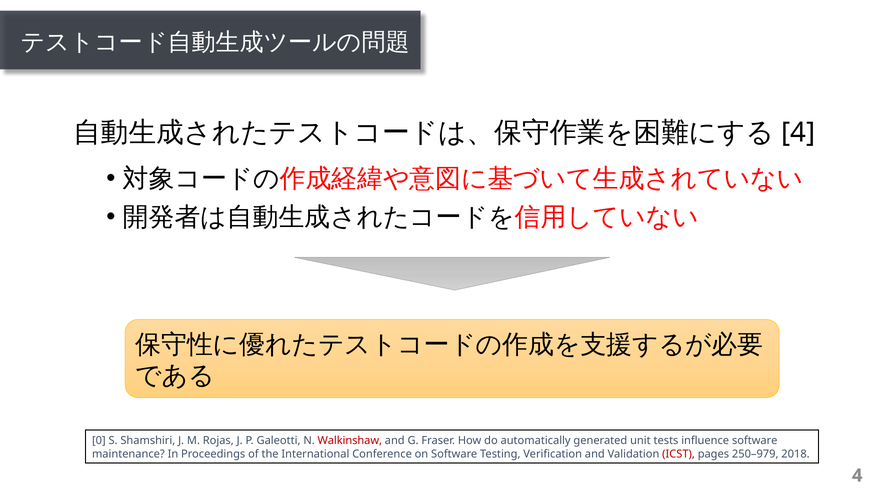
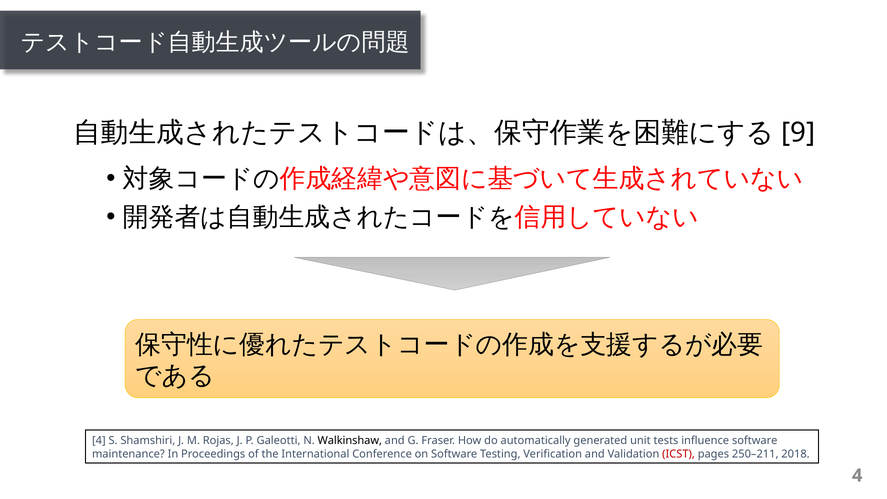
4: 4 -> 9 (798, 133)
0: 0 -> 4 (99, 441)
Walkinshaw colour: red -> black (350, 441)
250–979: 250–979 -> 250–211 (755, 454)
